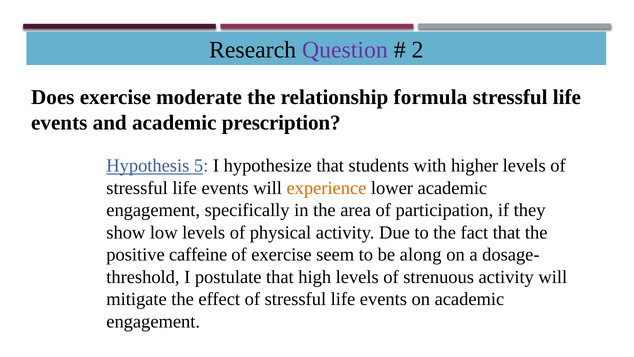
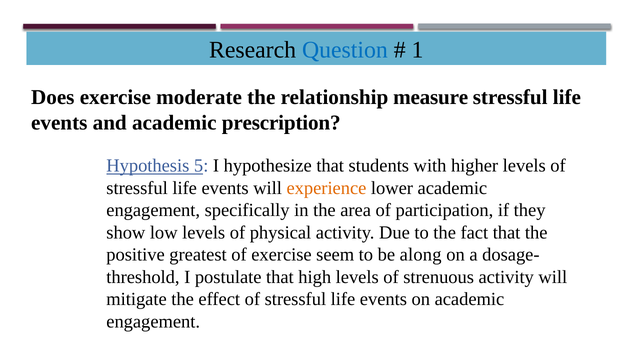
Question colour: purple -> blue (345, 50)
2: 2 -> 1 (418, 50)
formula: formula -> measure (431, 97)
caffeine: caffeine -> greatest (198, 255)
